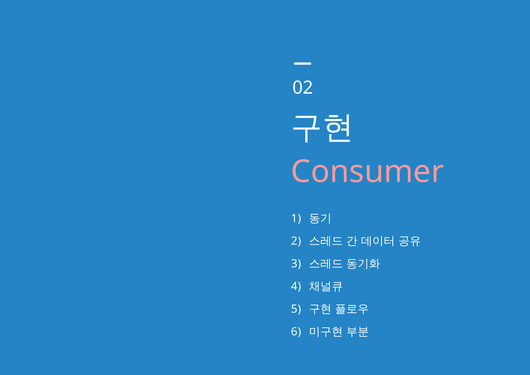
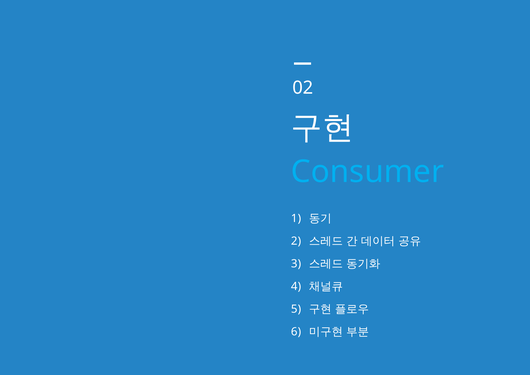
Consumer colour: pink -> light blue (367, 172)
